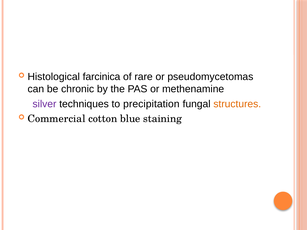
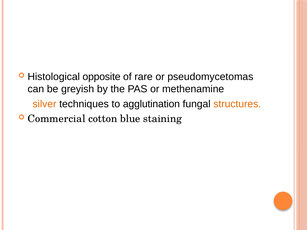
farcinica: farcinica -> opposite (102, 77)
chronic: chronic -> greyish (78, 89)
silver colour: purple -> orange (44, 104)
precipitation: precipitation -> agglutination (151, 104)
